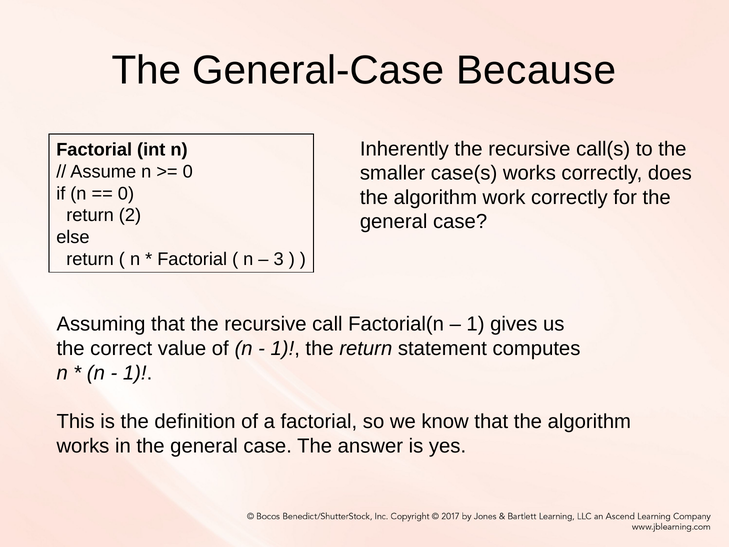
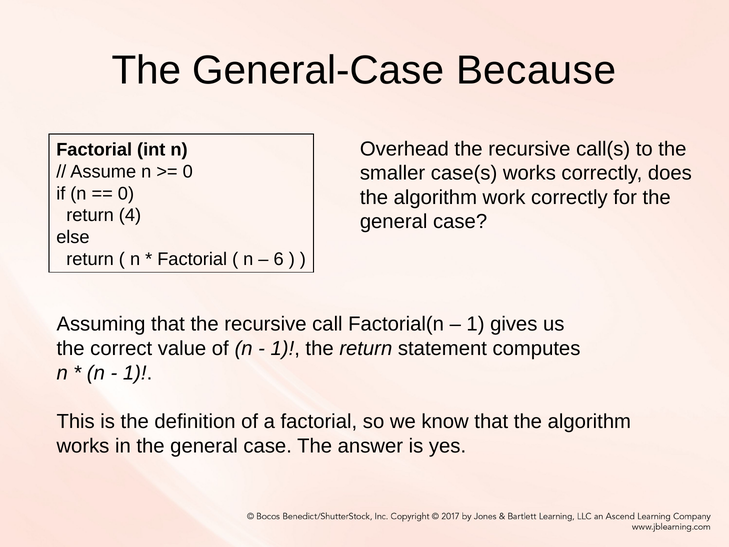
Inherently: Inherently -> Overhead (404, 149)
2: 2 -> 4 (130, 215)
3: 3 -> 6 (279, 259)
